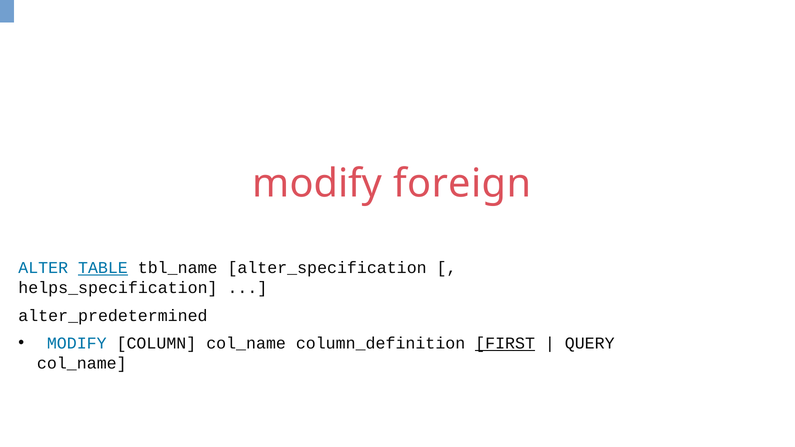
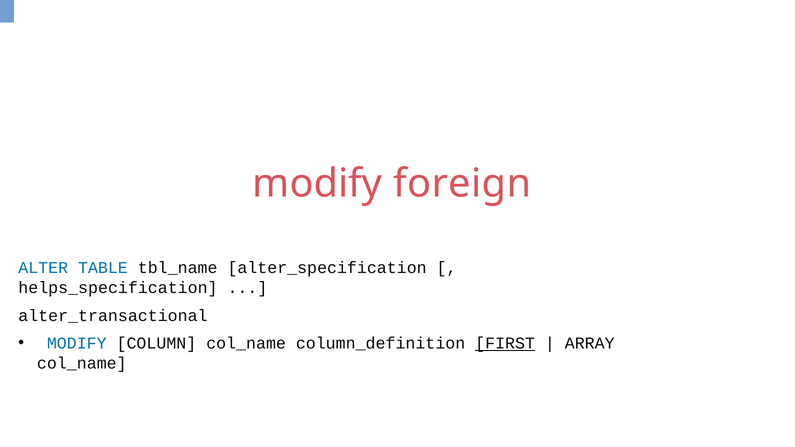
TABLE underline: present -> none (103, 268)
alter_predetermined: alter_predetermined -> alter_transactional (113, 316)
QUERY: QUERY -> ARRAY (590, 344)
